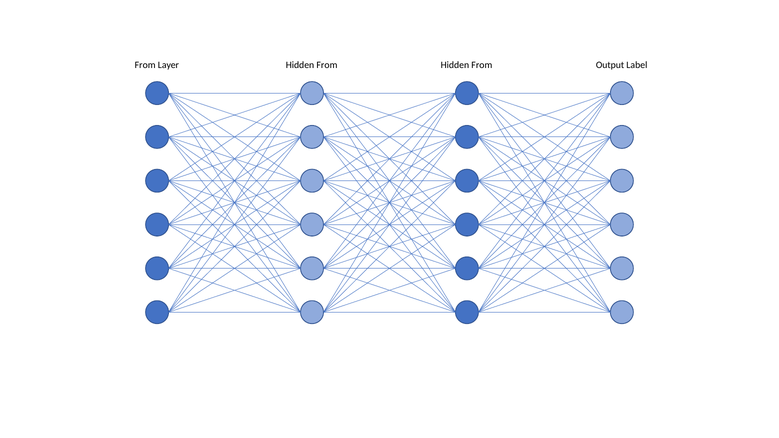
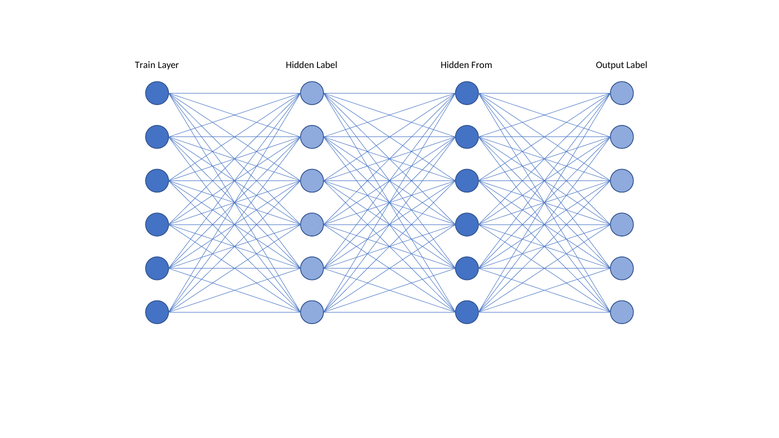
From: From -> Train (145, 65)
Layer Hidden From: From -> Label (327, 65)
